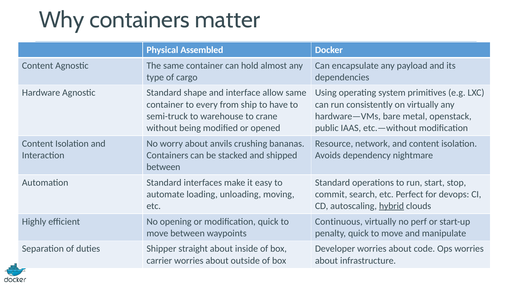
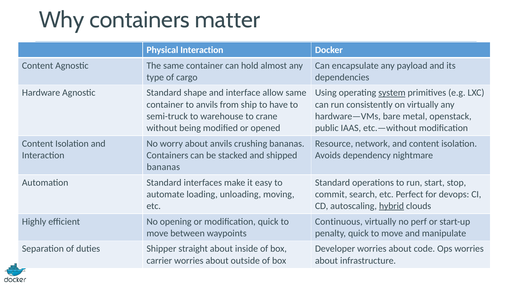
Physical Assembled: Assembled -> Interaction (202, 50)
system underline: none -> present (392, 93)
to every: every -> anvils (207, 105)
between: between -> bananas (163, 167)
